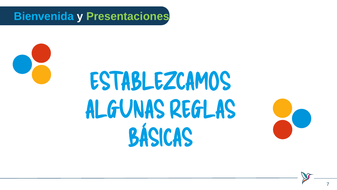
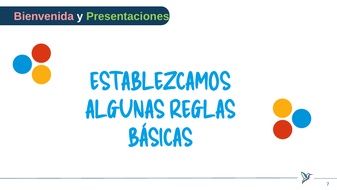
Bienvenida colour: light blue -> pink (44, 16)
